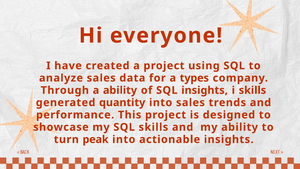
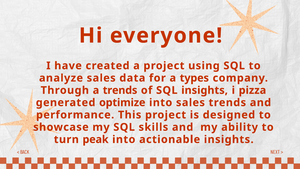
a ability: ability -> trends (120, 90)
i skills: skills -> pizza (252, 90)
quantity: quantity -> optimize (122, 102)
